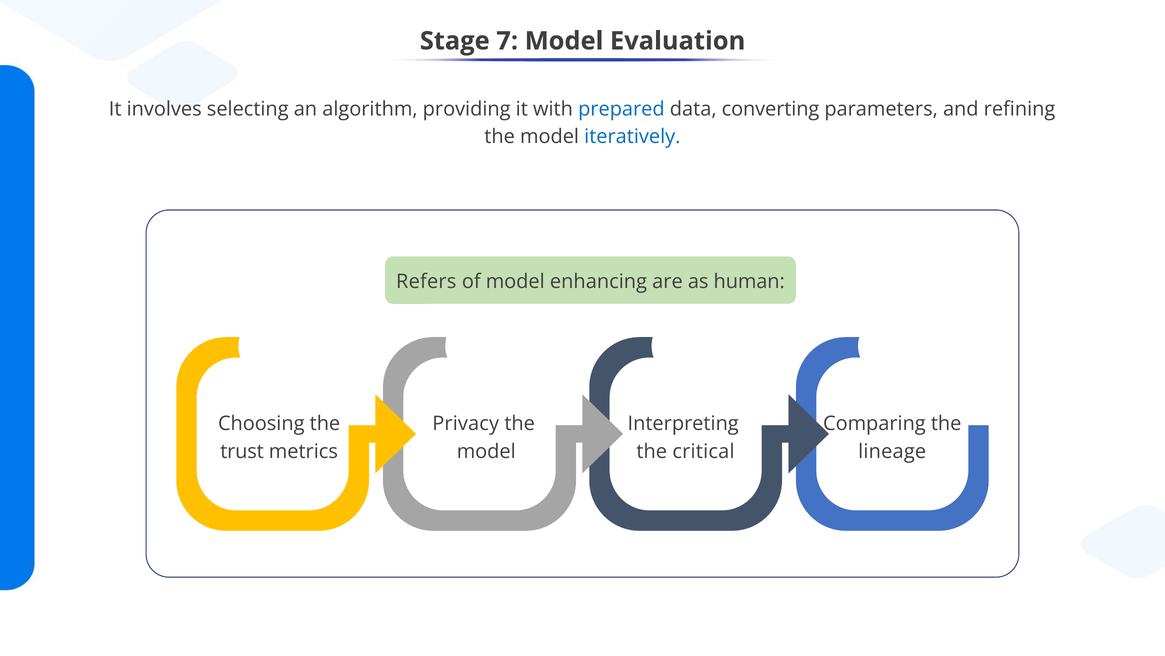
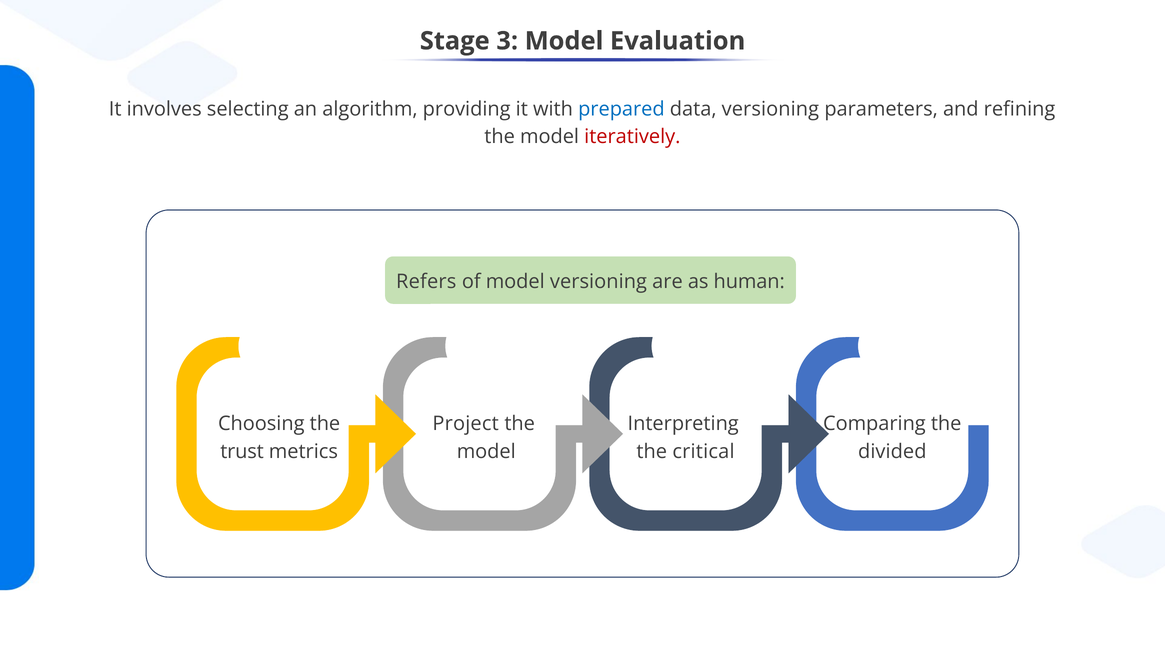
7: 7 -> 3 (507, 41)
data converting: converting -> versioning (770, 109)
iteratively colour: blue -> red (632, 137)
model enhancing: enhancing -> versioning (598, 281)
Privacy: Privacy -> Project (466, 423)
lineage: lineage -> divided (892, 451)
